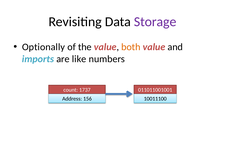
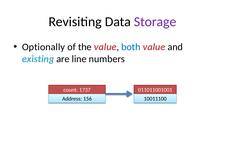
both colour: orange -> blue (131, 47)
imports: imports -> existing (38, 59)
like: like -> line (79, 59)
